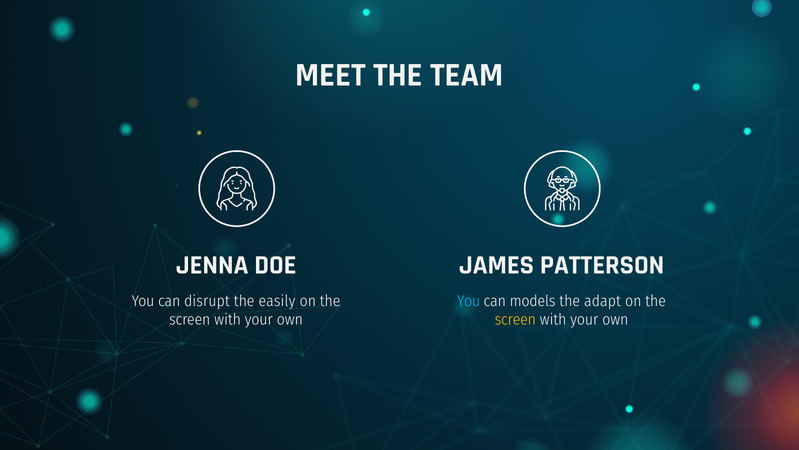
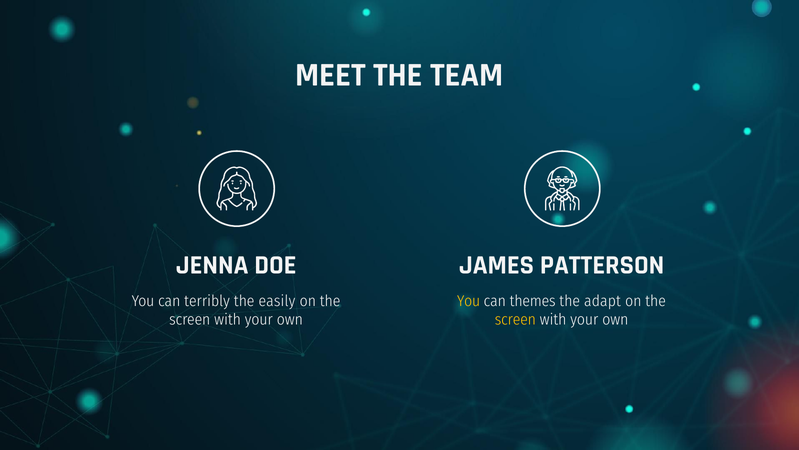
disrupt: disrupt -> terribly (207, 301)
You colour: light blue -> yellow (469, 301)
models: models -> themes (533, 301)
